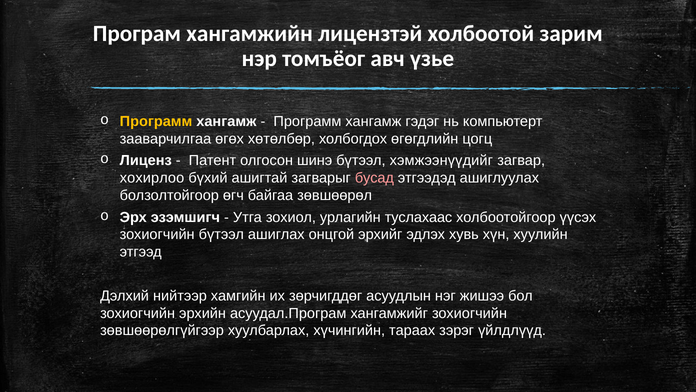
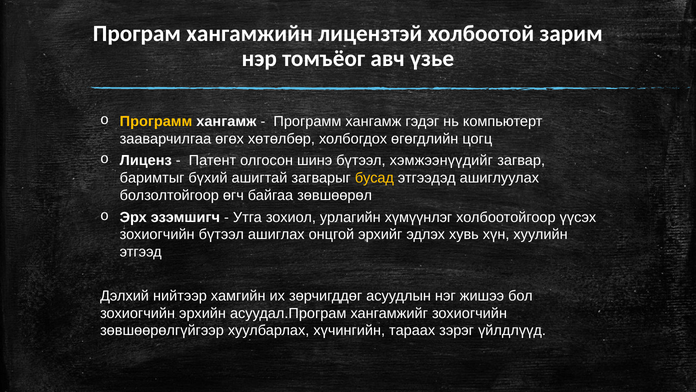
хохирлоо: хохирлоо -> баримтыг (152, 178)
бусад colour: pink -> yellow (374, 178)
туслахаас: туслахаас -> хүмүүнлэг (419, 217)
